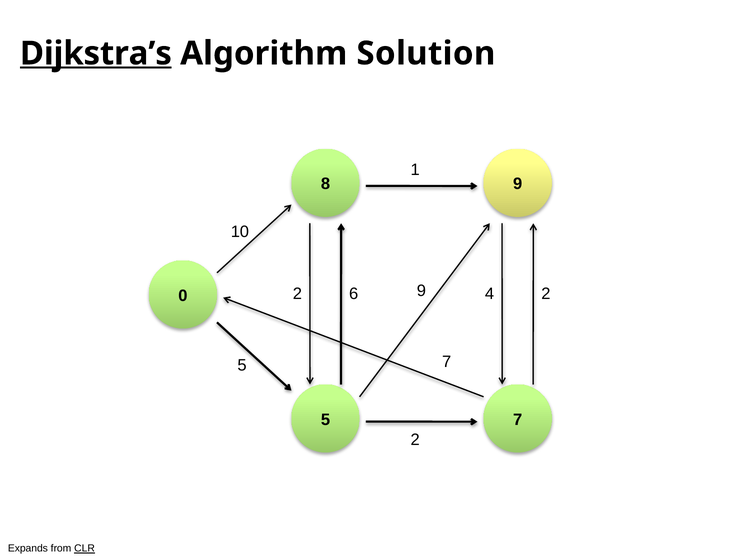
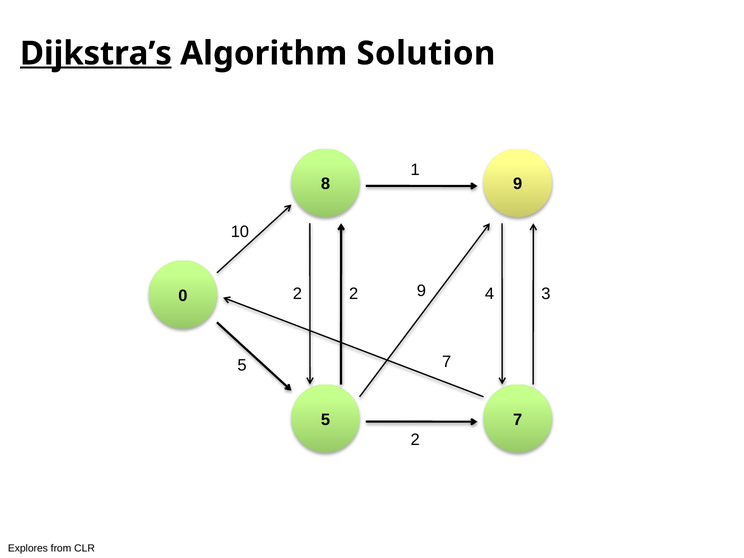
6: 6 -> 2 (354, 294)
4 2: 2 -> 3 (546, 294)
Expands: Expands -> Explores (28, 549)
CLR underline: present -> none (85, 549)
